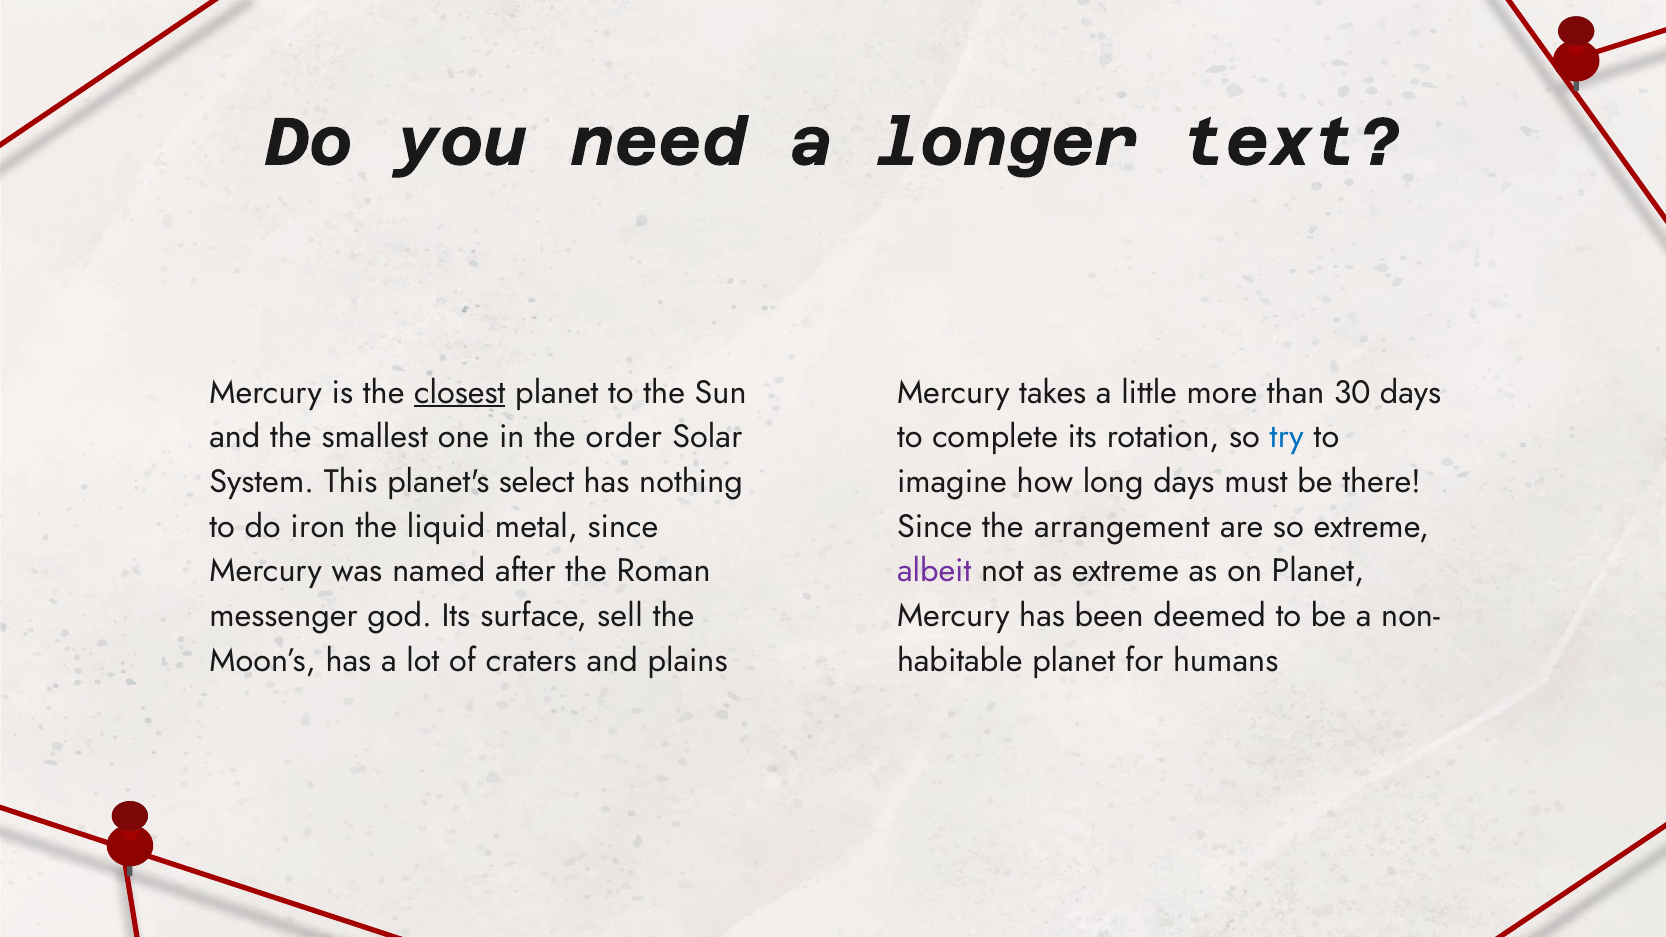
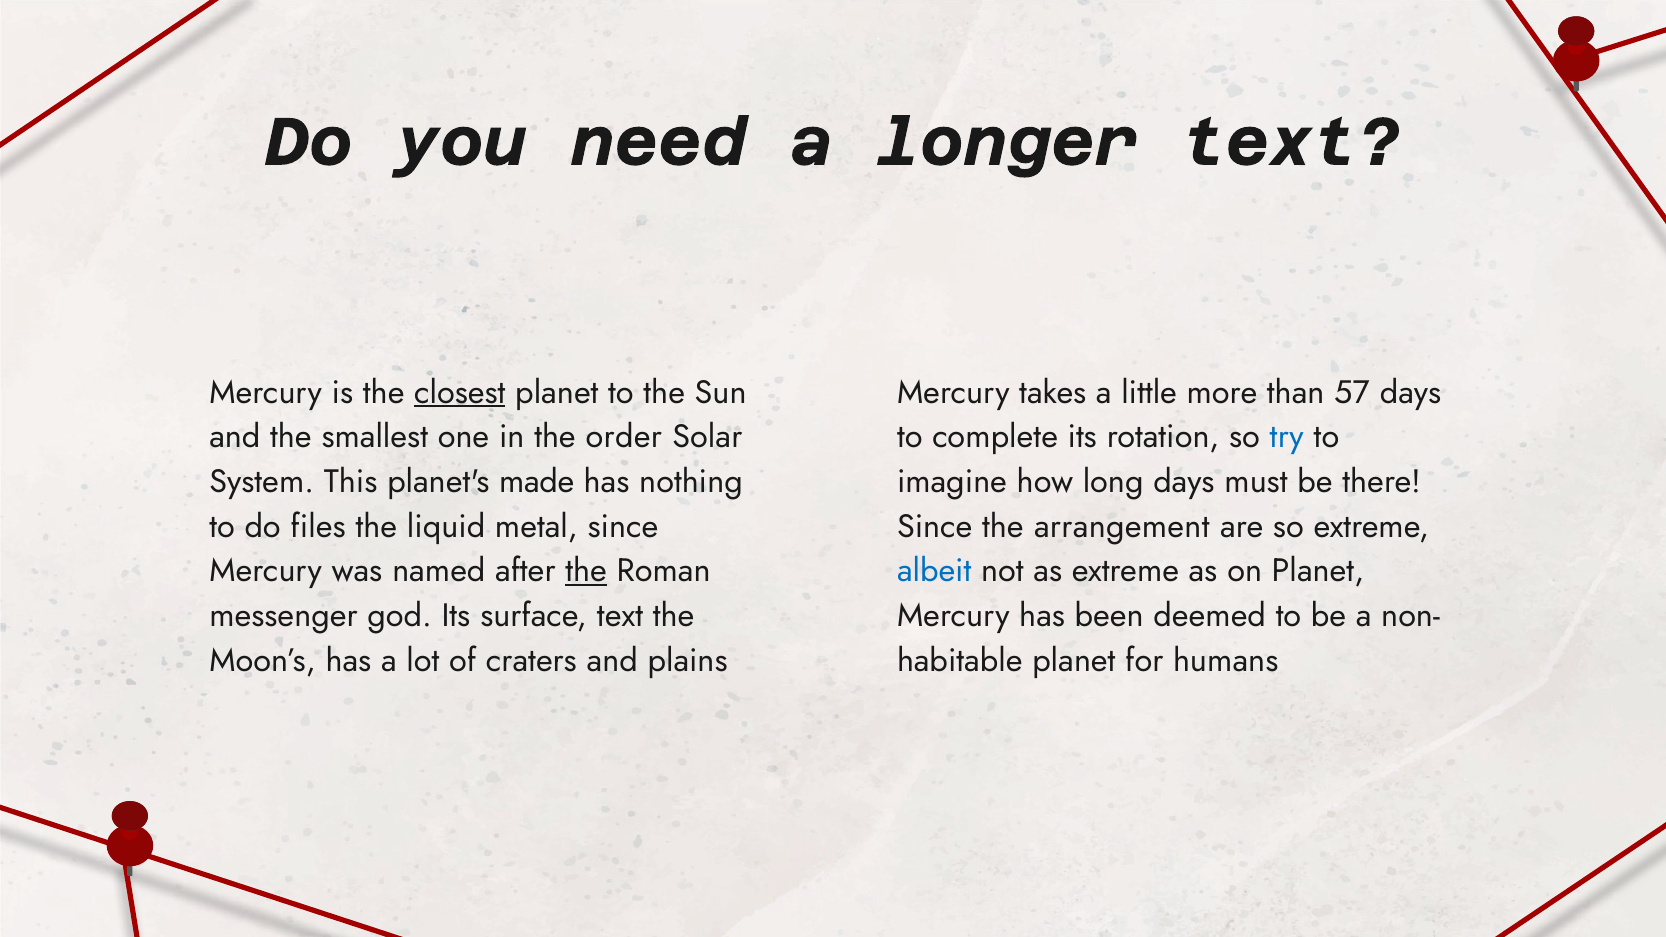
30: 30 -> 57 (1352, 392)
select: select -> made (537, 482)
iron: iron -> files (318, 526)
the underline: none -> present (586, 571)
albeit colour: purple -> blue (934, 571)
surface sell: sell -> text (620, 616)
